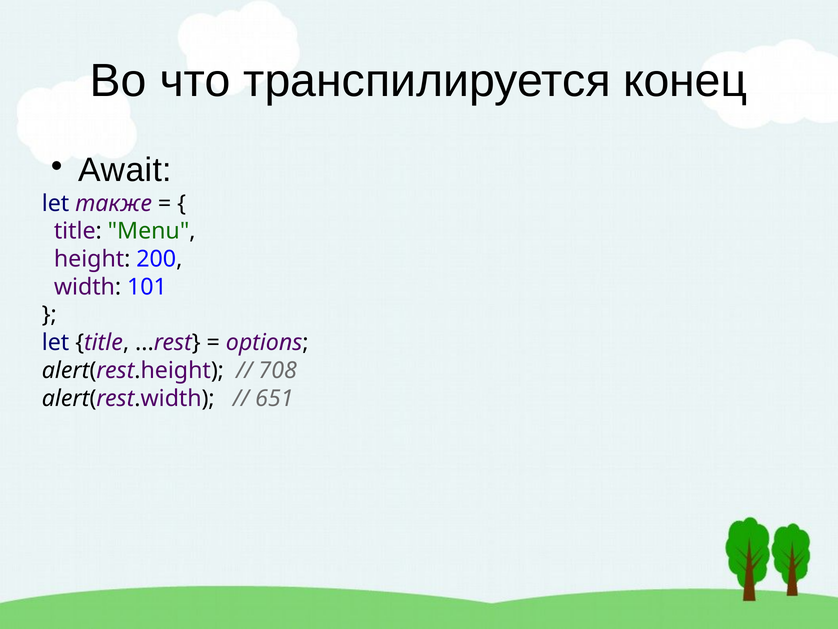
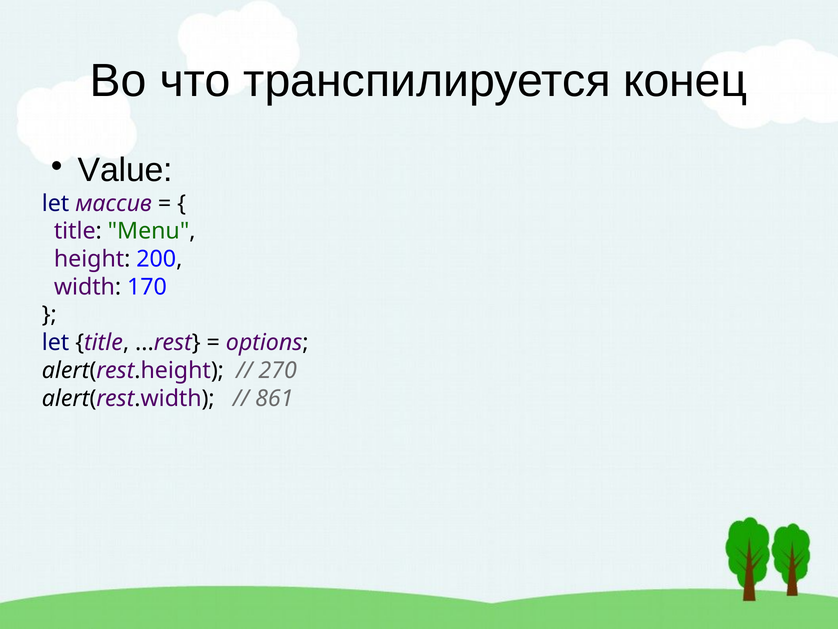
Await: Await -> Value (125, 170)
также: также -> массив (114, 203)
101: 101 -> 170 (147, 287)
708: 708 -> 270 (278, 370)
651: 651 -> 861 (274, 398)
